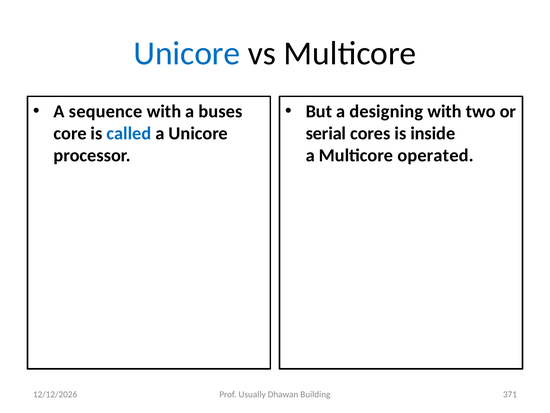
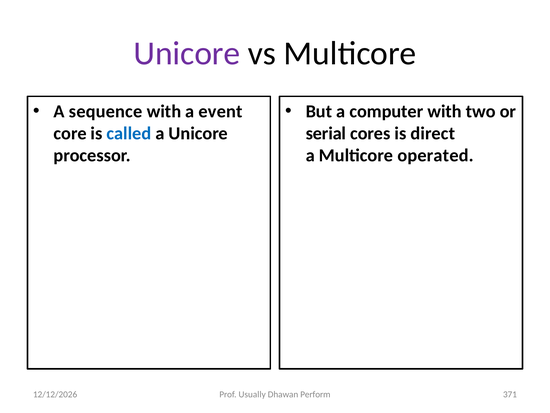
Unicore colour: blue -> purple (187, 53)
buses: buses -> event (220, 111)
designing: designing -> computer (386, 111)
inside: inside -> direct (433, 133)
Building: Building -> Perform (315, 394)
